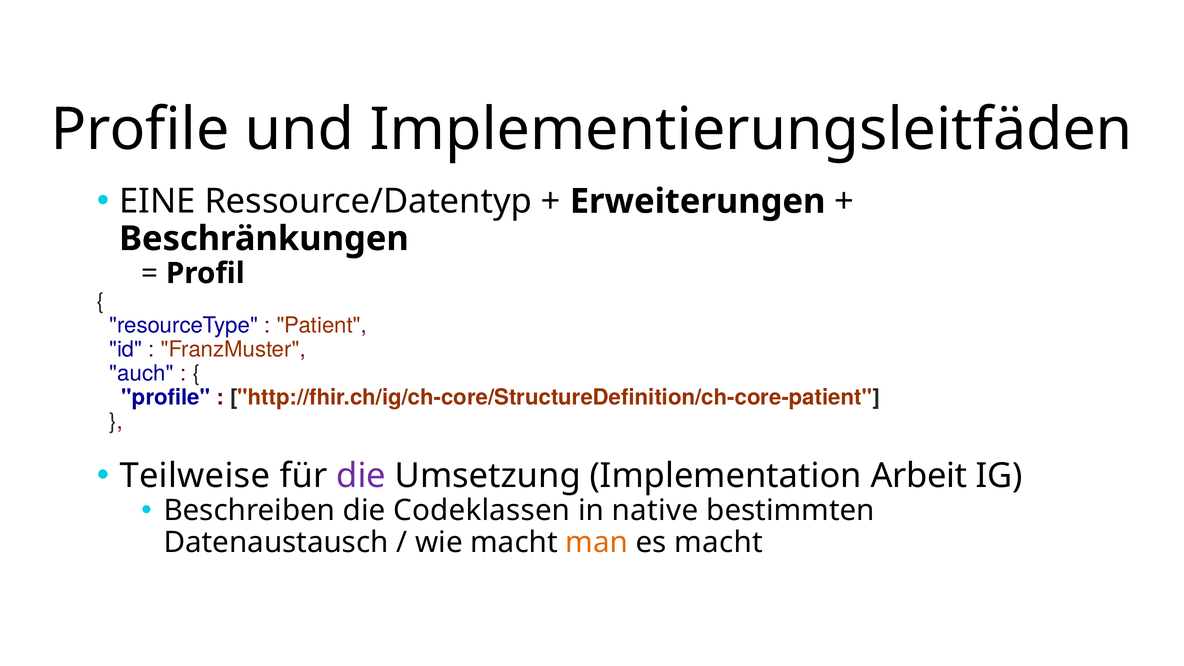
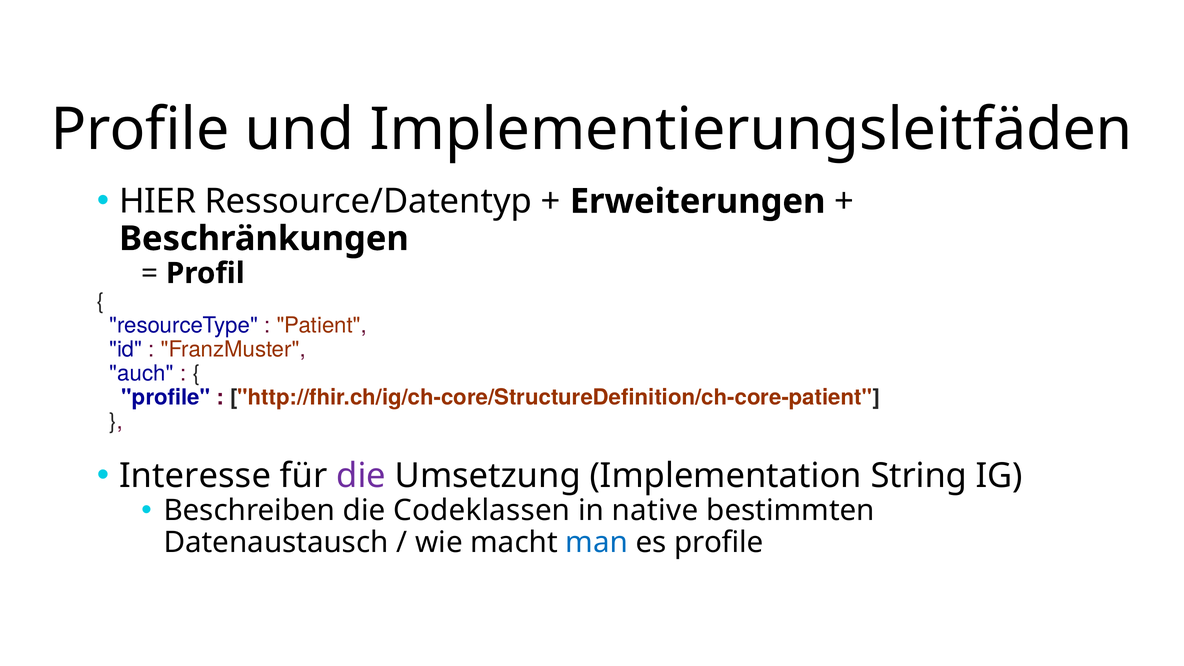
EINE: EINE -> HIER (158, 201)
Teilweise: Teilweise -> Interesse (195, 476)
Arbeit: Arbeit -> String (919, 476)
man colour: orange -> blue (597, 542)
es macht: macht -> profile (719, 542)
